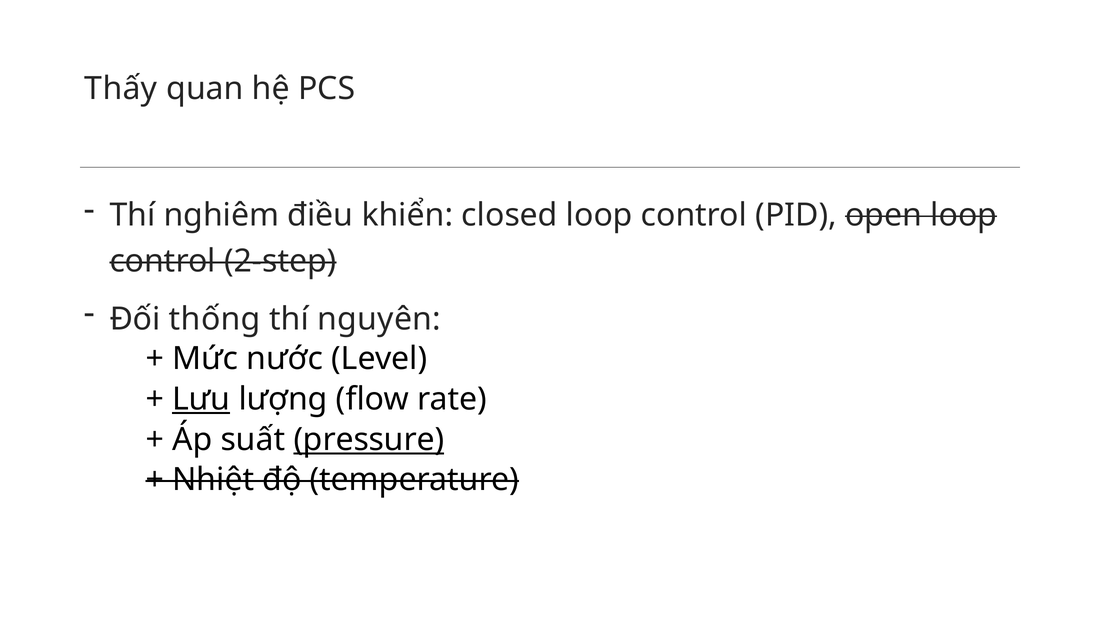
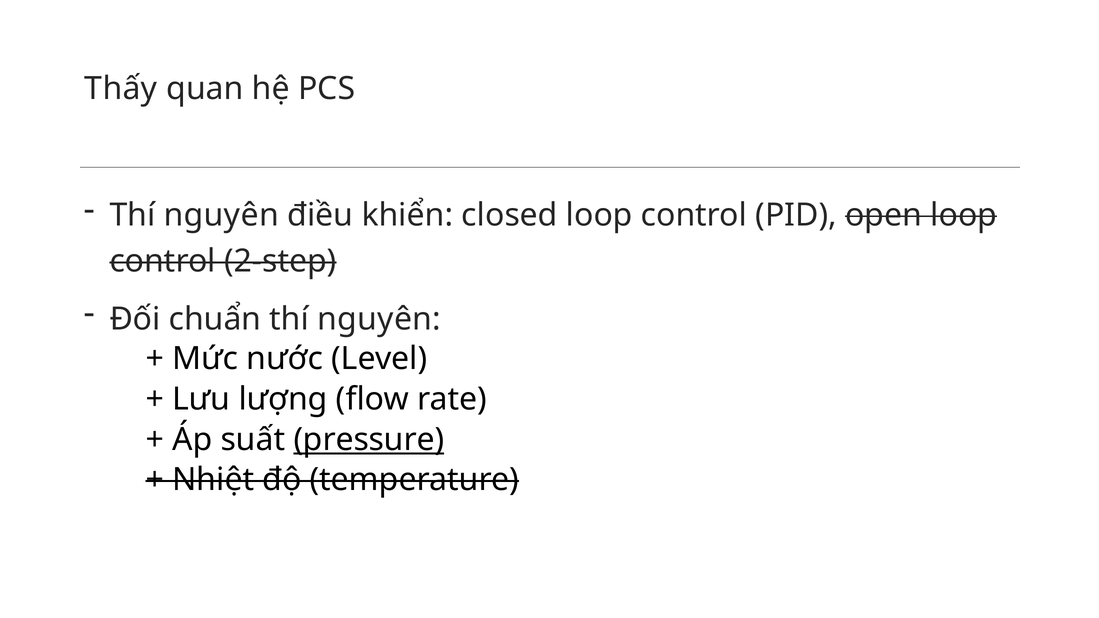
nghiêm: nghiêm -> nguyên (221, 215)
thống: thống -> chuẩn (215, 319)
Lưu underline: present -> none (201, 399)
